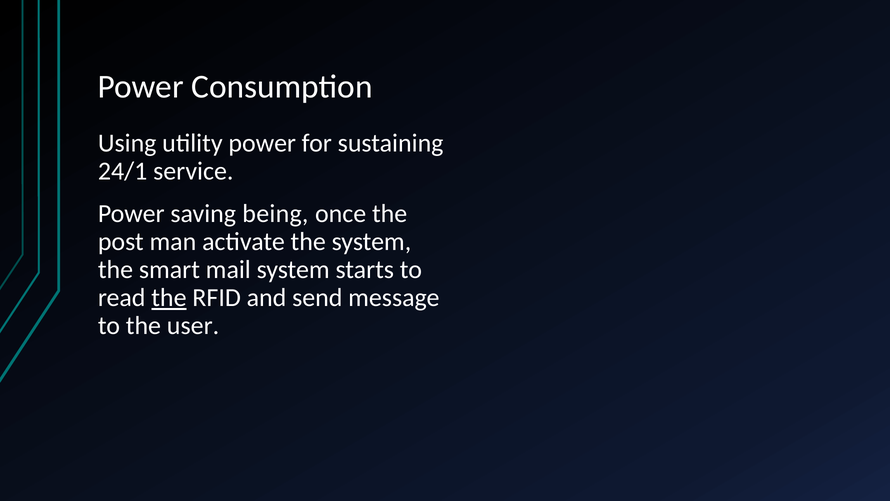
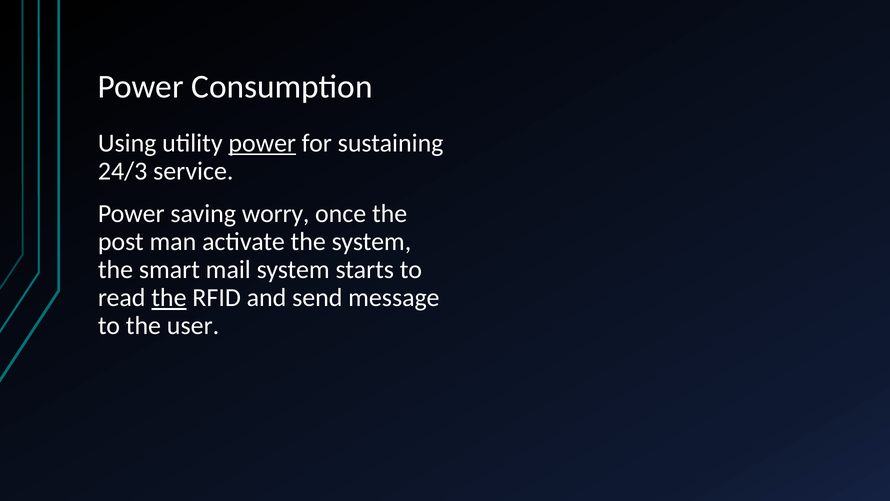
power underline: none -> present (262, 143)
24/1: 24/1 -> 24/3 (123, 171)
being: being -> worry (276, 214)
